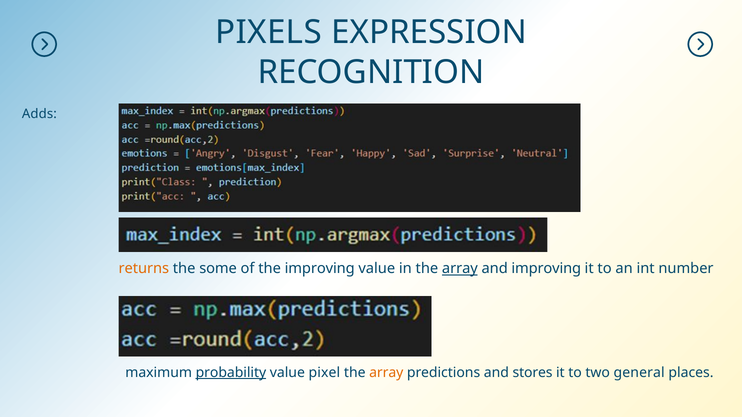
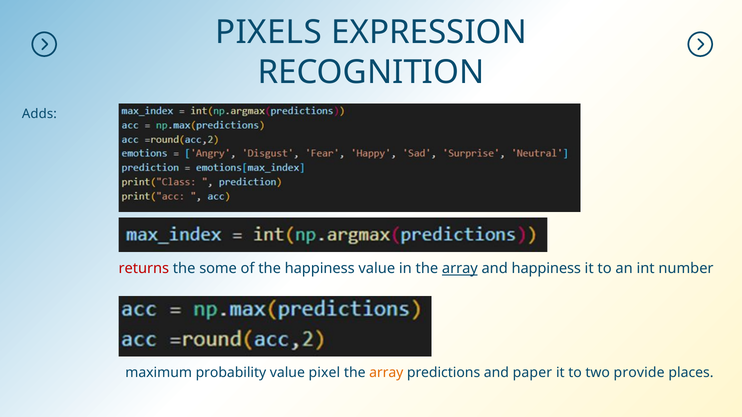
returns colour: orange -> red (144, 269)
the improving: improving -> happiness (320, 269)
and improving: improving -> happiness (546, 269)
probability underline: present -> none (231, 373)
stores: stores -> paper (532, 373)
general: general -> provide (639, 373)
